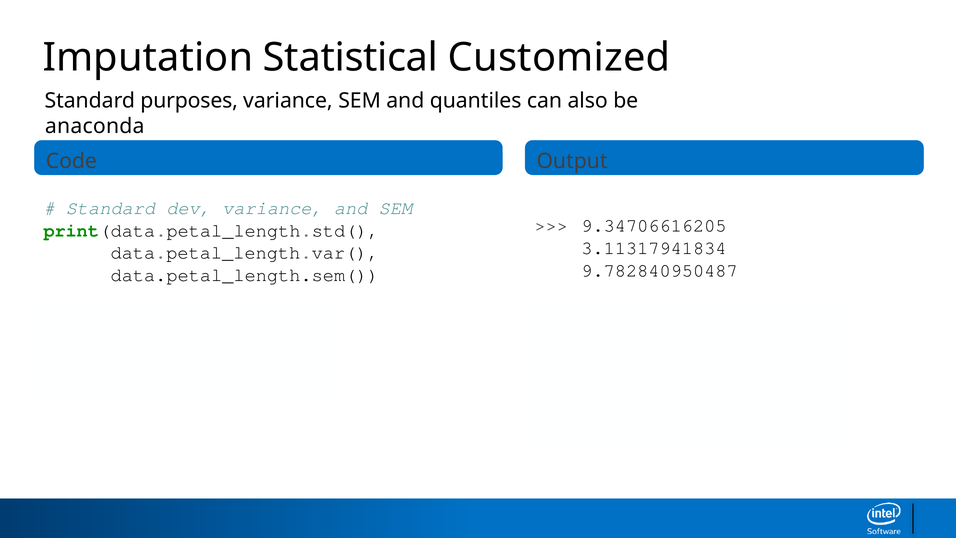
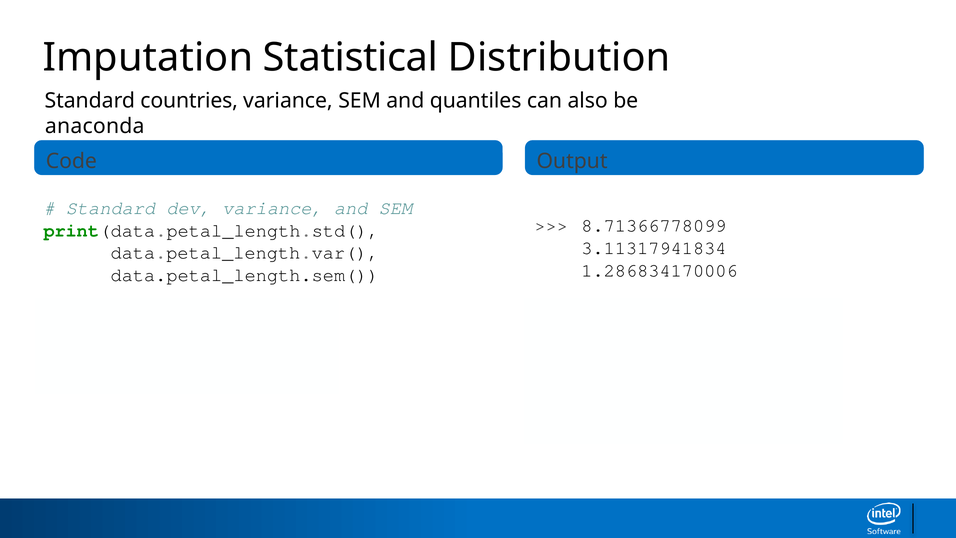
Customized: Customized -> Distribution (559, 58)
purposes: purposes -> countries (189, 101)
9.34706616205: 9.34706616205 -> 8.71366778099 (654, 226)
9.782840950487: 9.782840950487 -> 1.286834170006 (660, 270)
